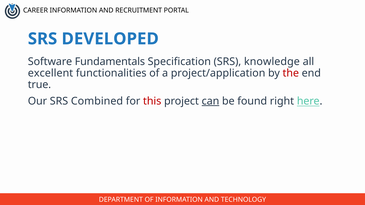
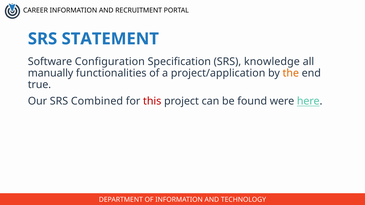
DEVELOPED: DEVELOPED -> STATEMENT (110, 39)
Fundamentals: Fundamentals -> Configuration (110, 62)
excellent: excellent -> manually (51, 73)
the colour: red -> orange (291, 73)
can underline: present -> none (210, 101)
right: right -> were (282, 101)
